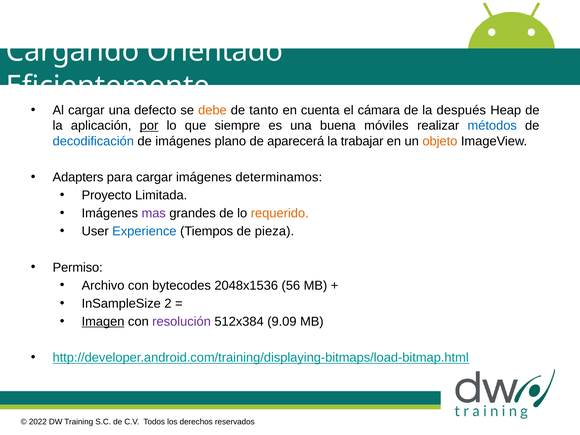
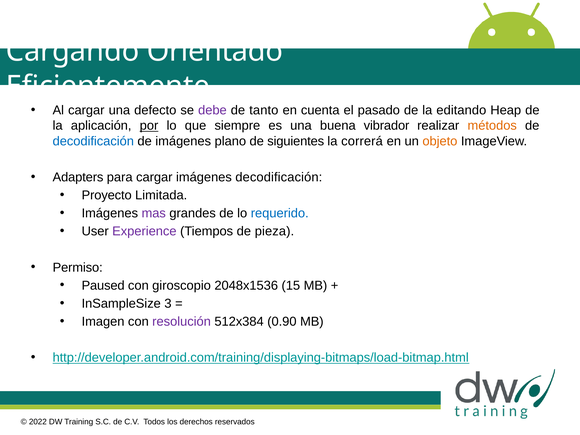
debe colour: orange -> purple (212, 110)
cámara: cámara -> pasado (379, 110)
después: después -> editando (461, 110)
móviles: móviles -> vibrador (387, 126)
métodos colour: blue -> orange (492, 126)
aparecerá: aparecerá -> siguientes (296, 141)
trabajar: trabajar -> correrá (362, 141)
imágenes determinamos: determinamos -> decodificación (279, 177)
requerido colour: orange -> blue (280, 213)
Experience colour: blue -> purple (144, 231)
Archivo: Archivo -> Paused (103, 285)
bytecodes: bytecodes -> giroscopio (182, 285)
56: 56 -> 15 (291, 285)
2: 2 -> 3 (168, 304)
Imagen underline: present -> none (103, 322)
9.09: 9.09 -> 0.90 (282, 322)
